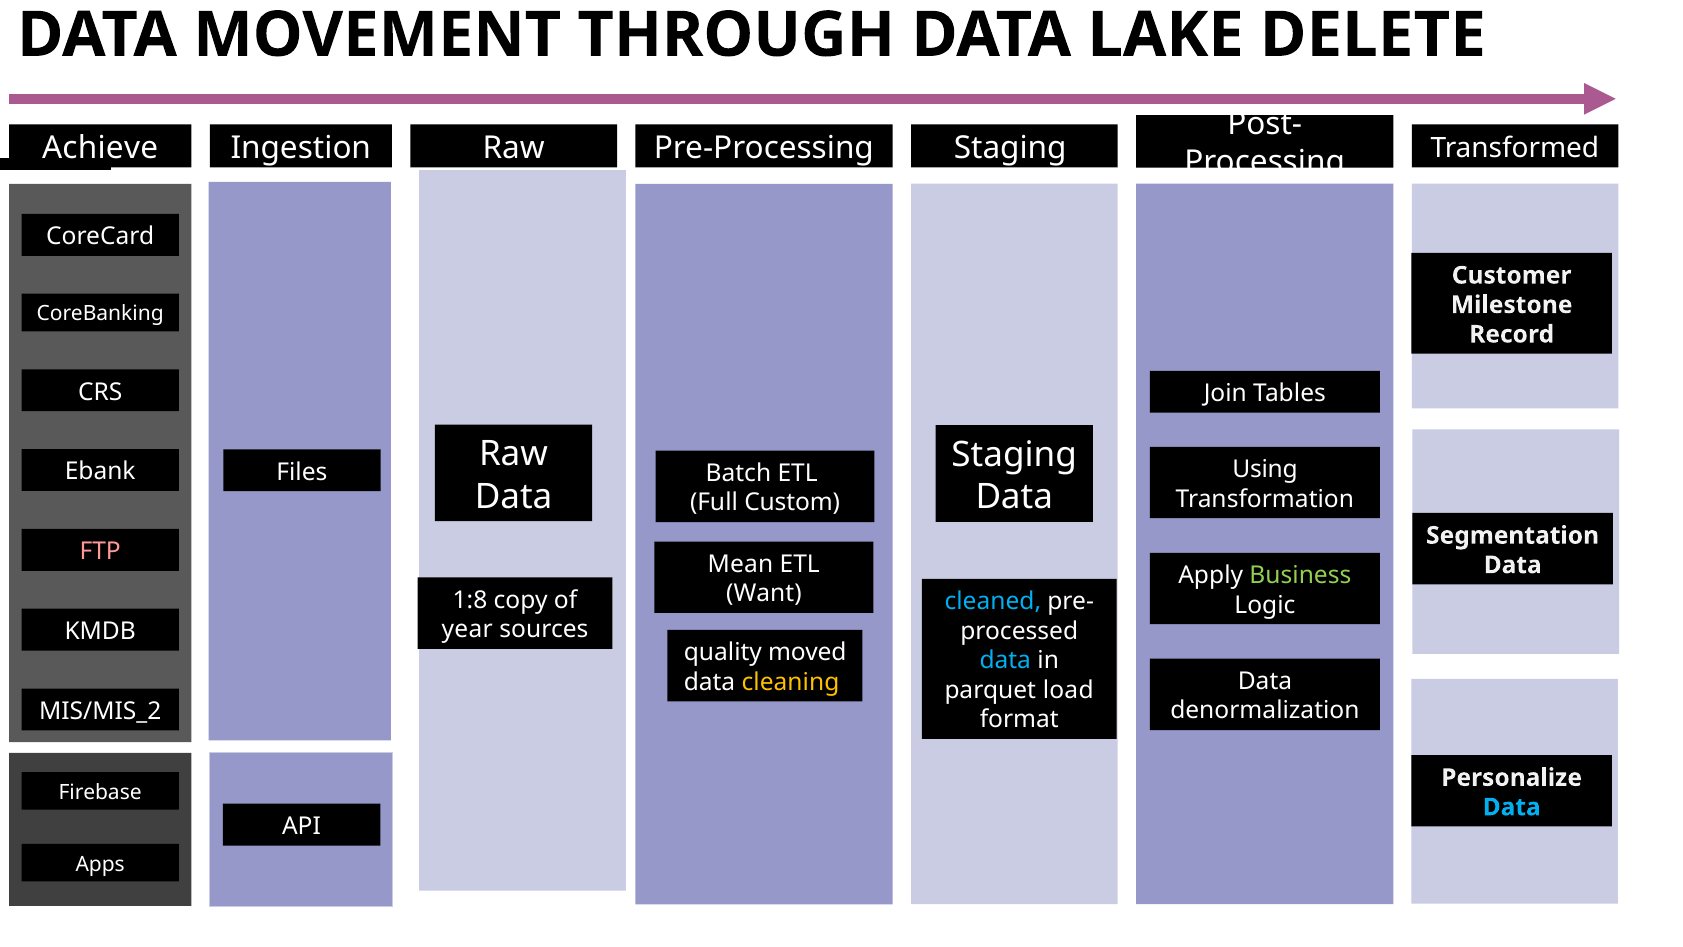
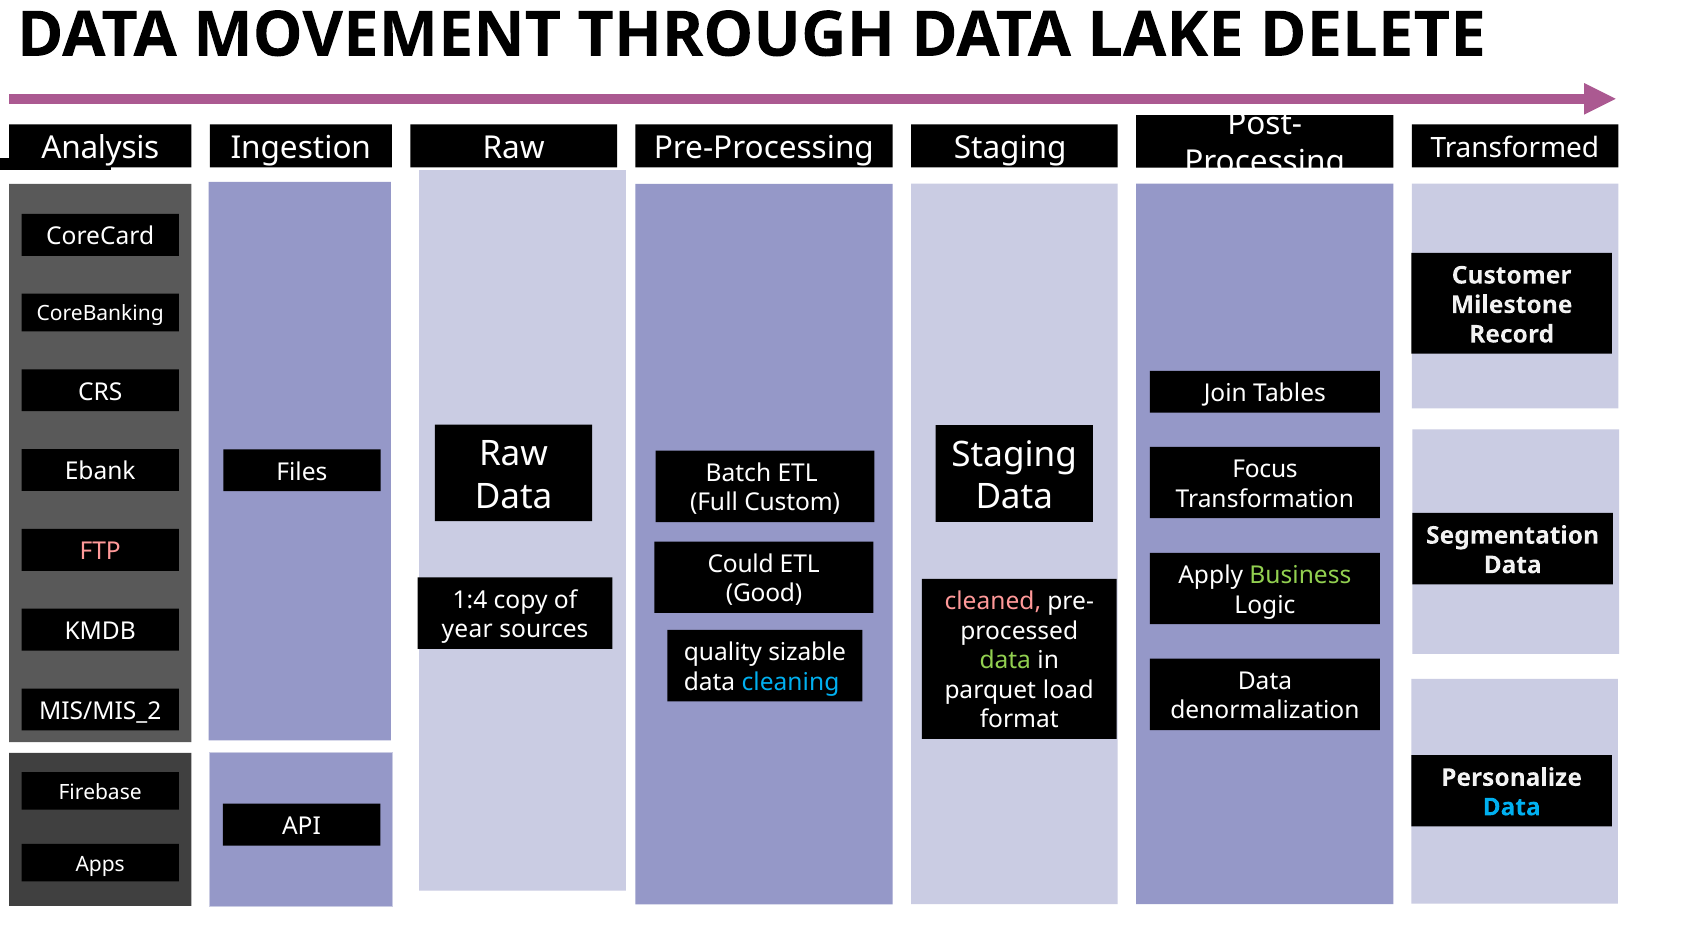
Achieve: Achieve -> Analysis (100, 148)
Using: Using -> Focus (1265, 469)
Mean: Mean -> Could (741, 564)
Want: Want -> Good (764, 594)
1:8: 1:8 -> 1:4 (470, 600)
cleaned colour: light blue -> pink (993, 601)
moved: moved -> sizable (807, 652)
data colour: light blue -> light green (1005, 660)
cleaning colour: yellow -> light blue (790, 682)
